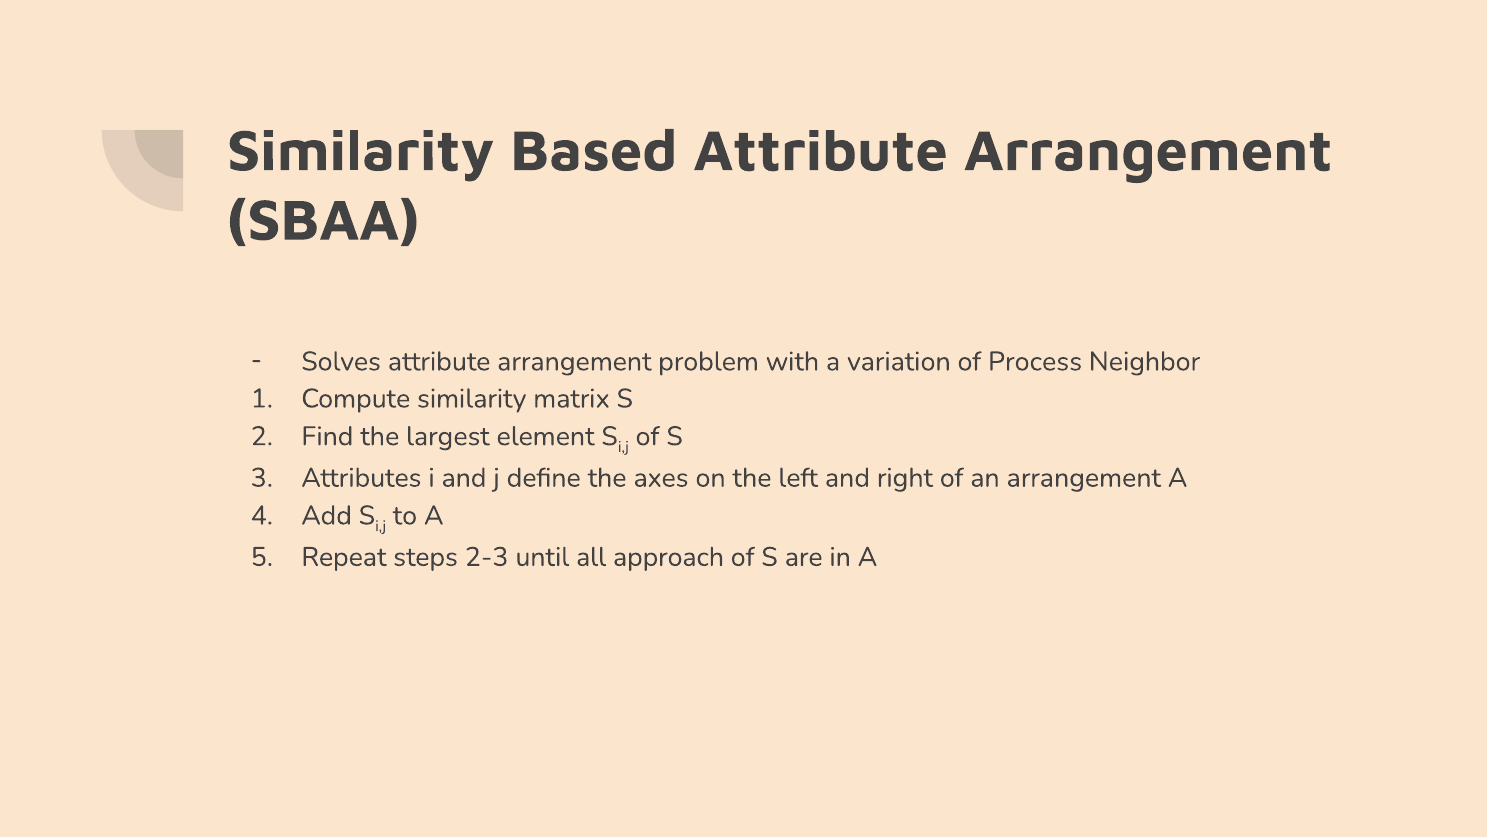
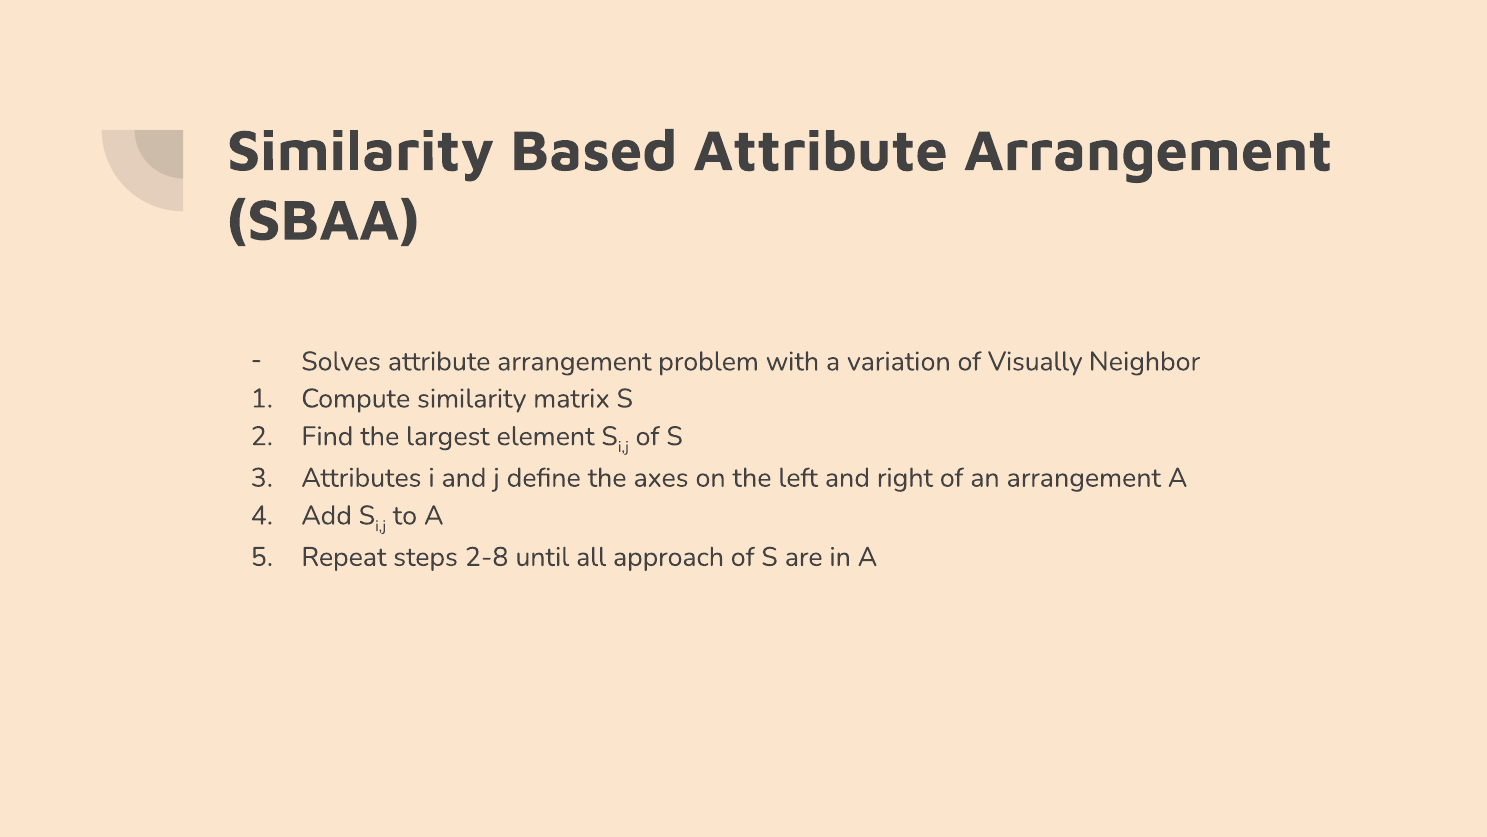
Process: Process -> Visually (1035, 361)
2-3: 2-3 -> 2-8 (487, 557)
